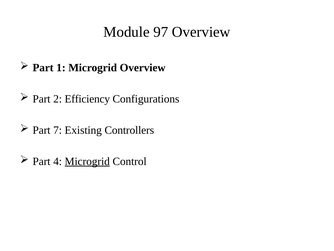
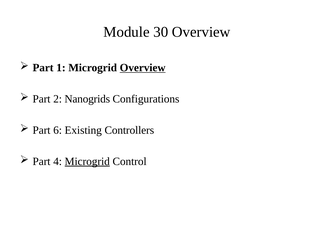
97: 97 -> 30 (161, 32)
Overview underline: none -> present (143, 68)
Efficiency: Efficiency -> Nanogrids (87, 99)
7: 7 -> 6 (58, 130)
